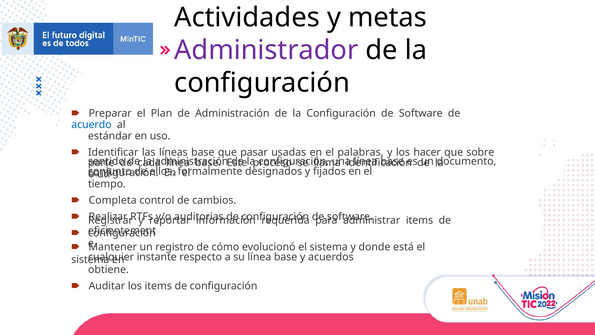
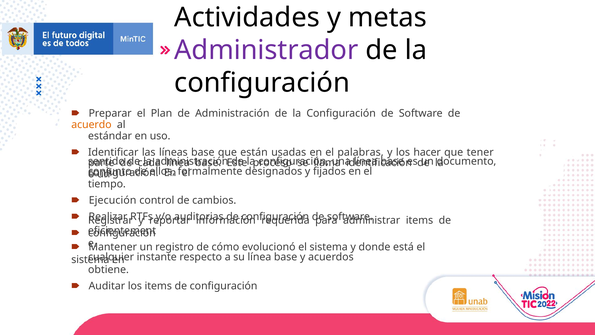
acuerdo colour: blue -> orange (91, 125)
pasar: pasar -> están (254, 152)
sobre: sobre -> tener (480, 152)
Completa: Completa -> Ejecución (113, 200)
